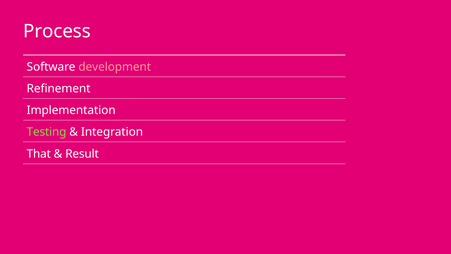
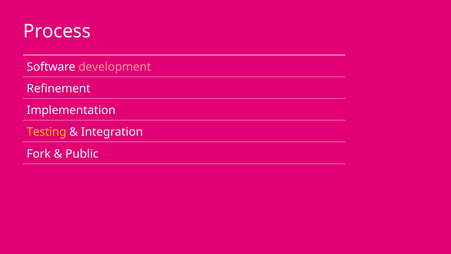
Testing colour: light green -> yellow (47, 132)
That: That -> Fork (39, 154)
Result: Result -> Public (82, 154)
